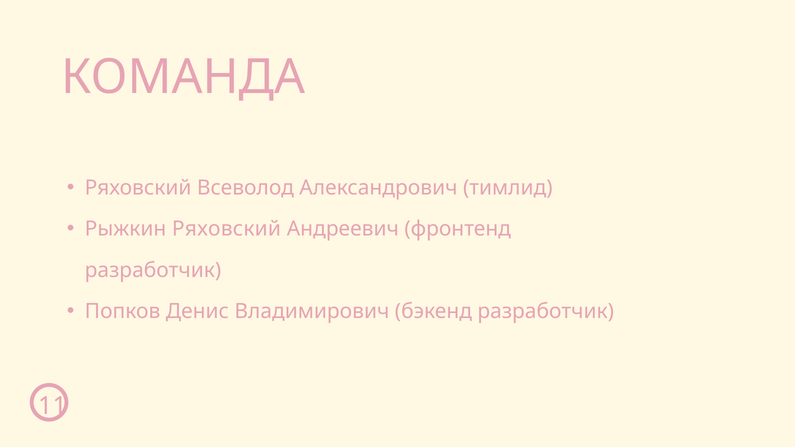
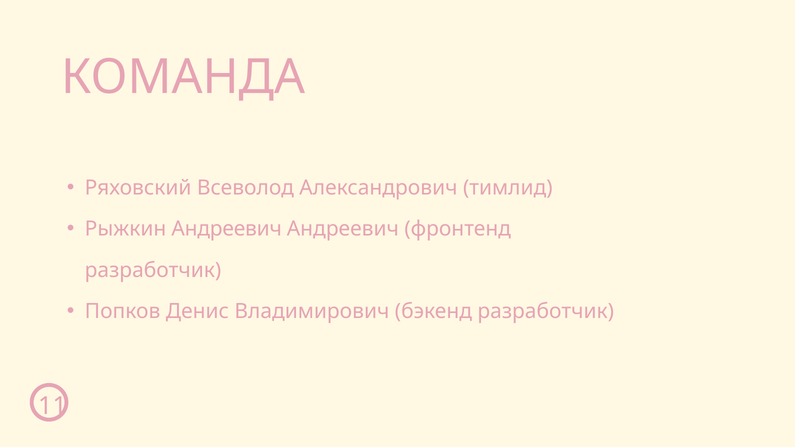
Рыжкин Ряховский: Ряховский -> Андреевич (227, 229)
